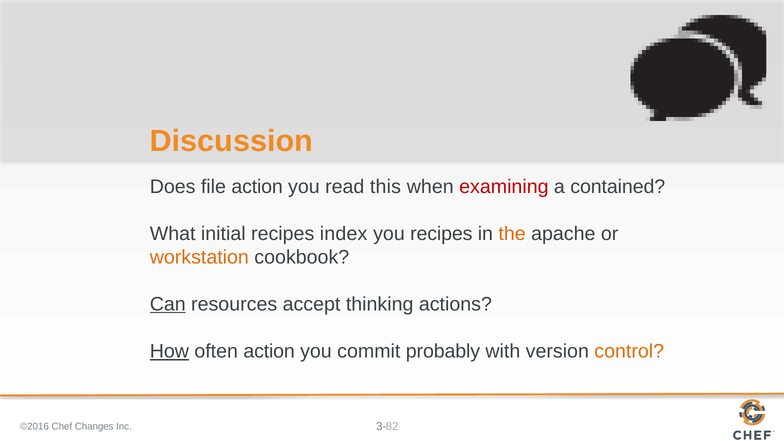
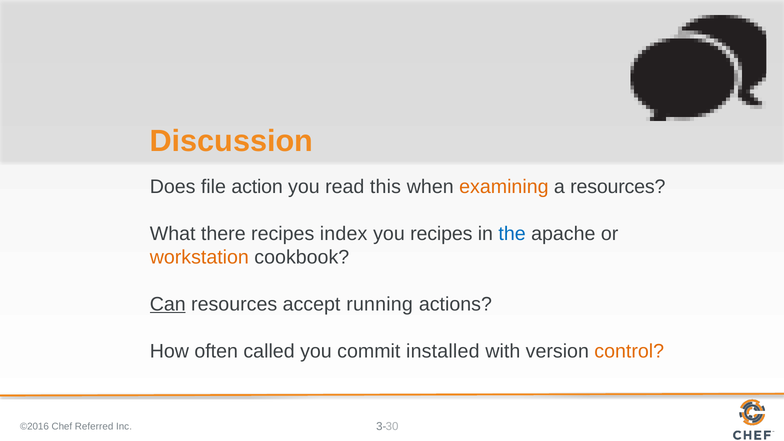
examining colour: red -> orange (504, 187)
a contained: contained -> resources (618, 187)
initial: initial -> there (223, 234)
the colour: orange -> blue (512, 234)
thinking: thinking -> running (380, 304)
How underline: present -> none (169, 351)
often action: action -> called (269, 351)
probably: probably -> installed (443, 351)
Changes: Changes -> Referred (94, 427)
82: 82 -> 30 (392, 426)
